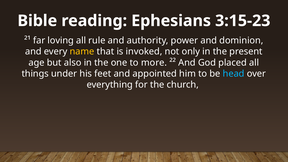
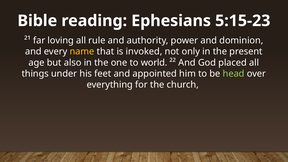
3:15-23: 3:15-23 -> 5:15-23 (243, 21)
morе: morе -> world (154, 63)
head colour: light blue -> light green (234, 74)
